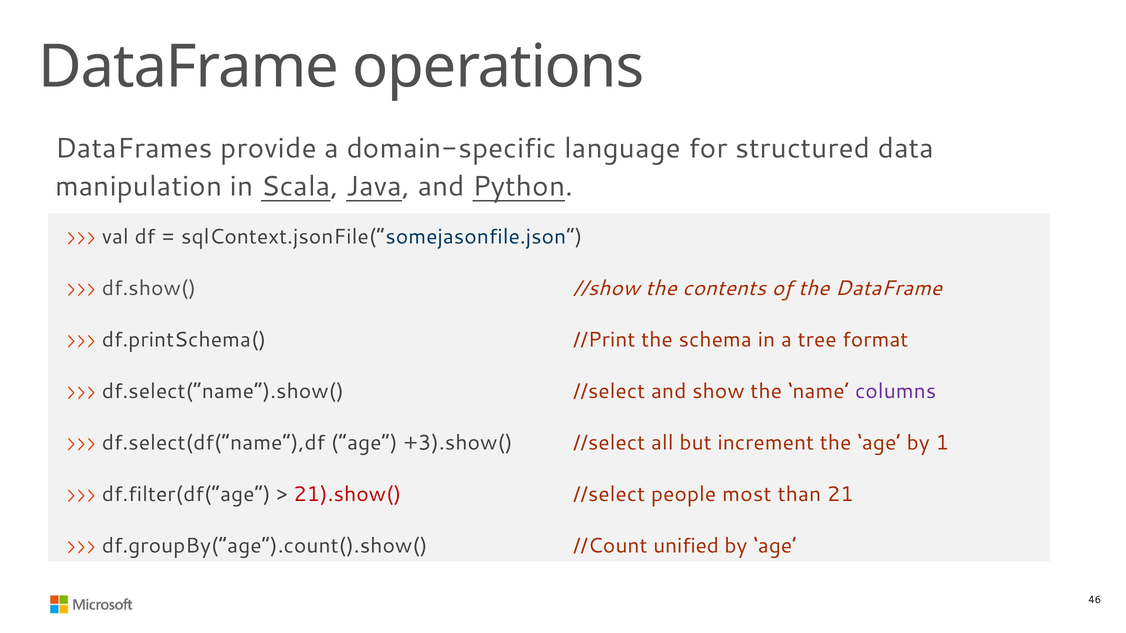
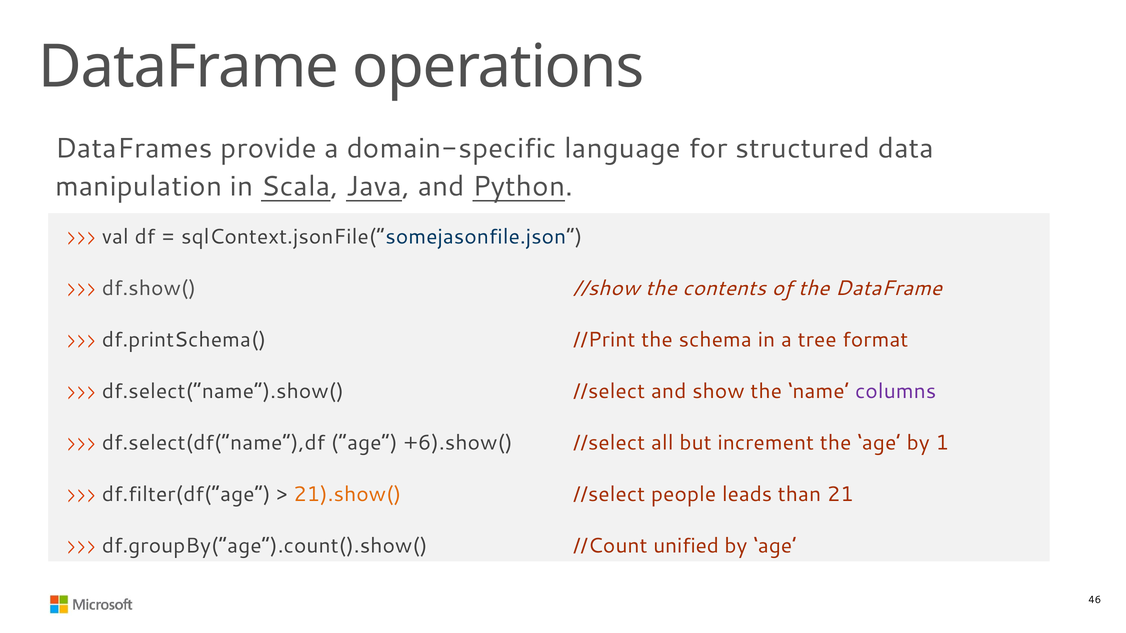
+3).show(: +3).show( -> +6).show( (458, 443)
21).show( colour: red -> orange (347, 495)
most: most -> leads (747, 495)
